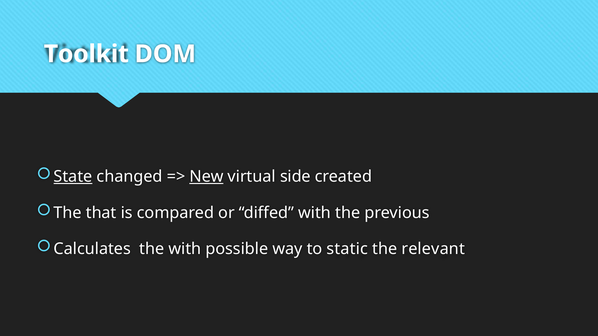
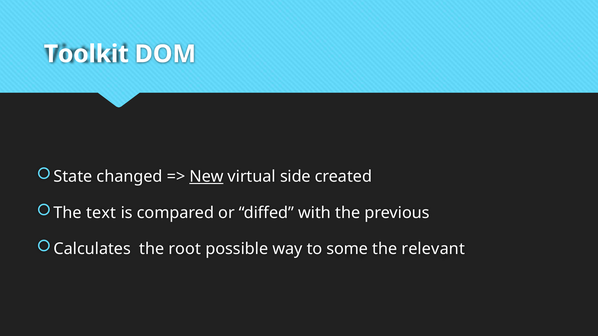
State underline: present -> none (73, 177)
that: that -> text (101, 213)
the with: with -> root (185, 249)
static: static -> some (347, 249)
